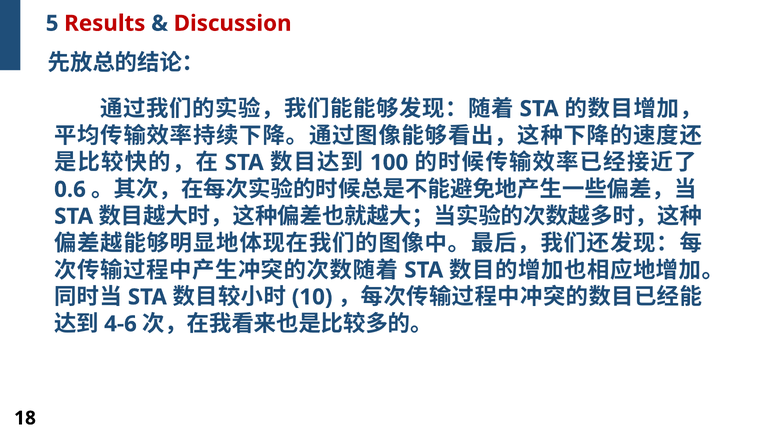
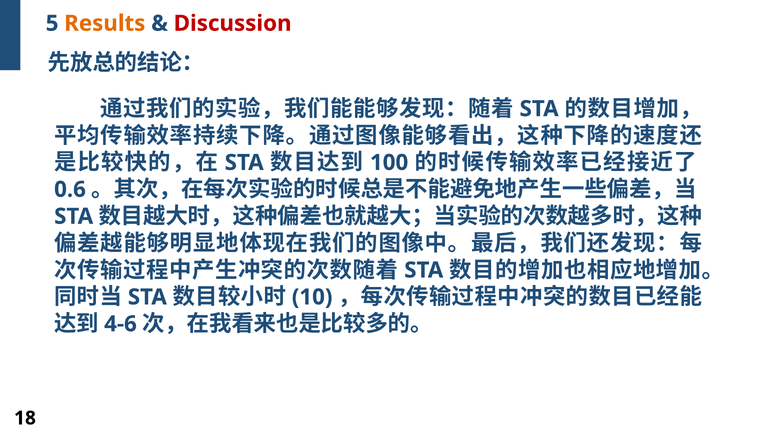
Results colour: red -> orange (105, 23)
